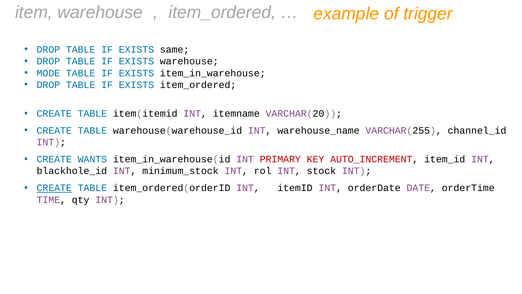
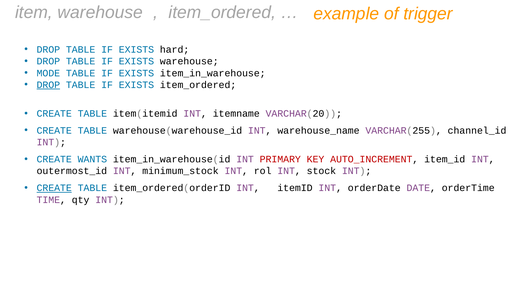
same: same -> hard (175, 50)
DROP underline: none -> present (48, 85)
blackhole_id: blackhole_id -> outermost_id (72, 171)
